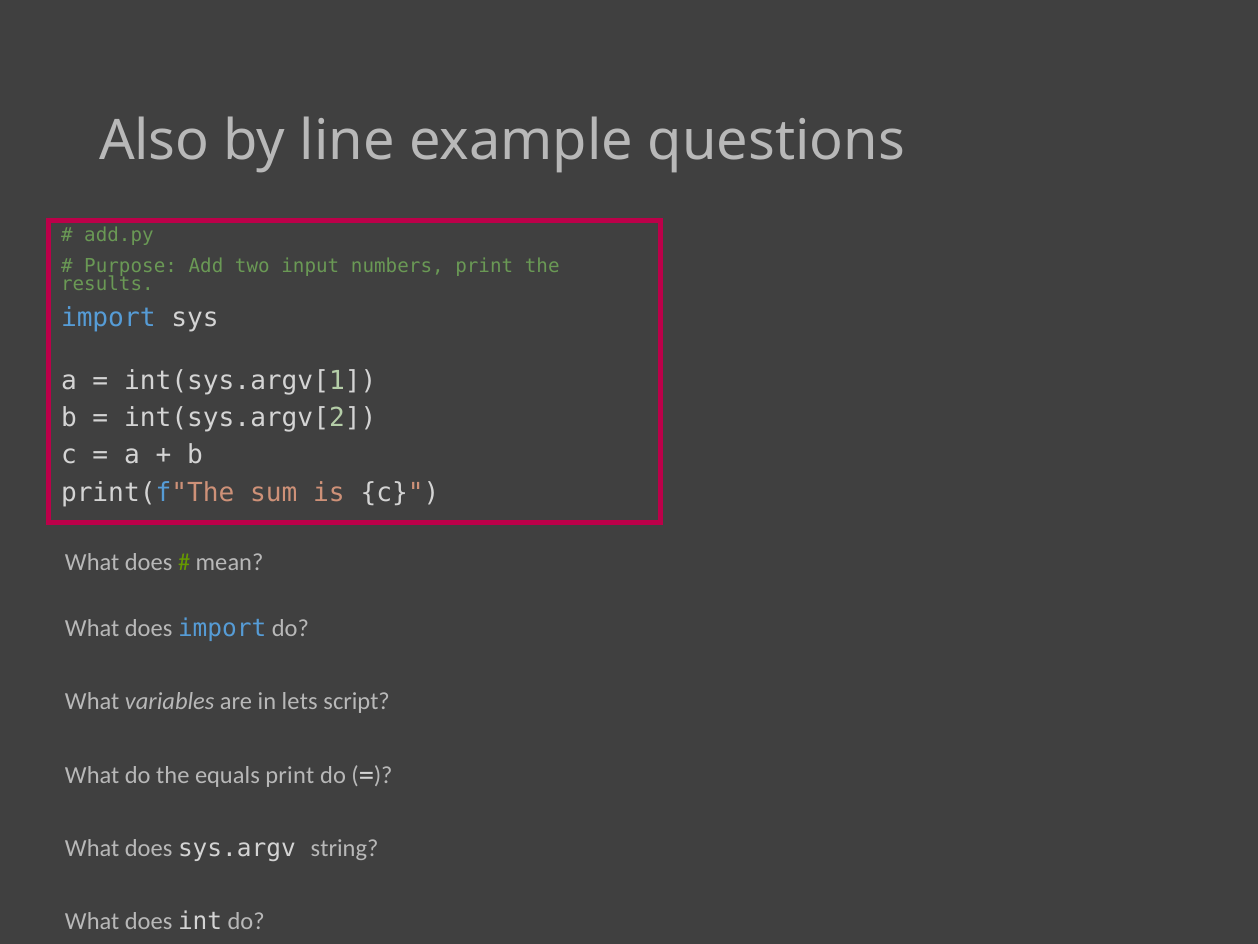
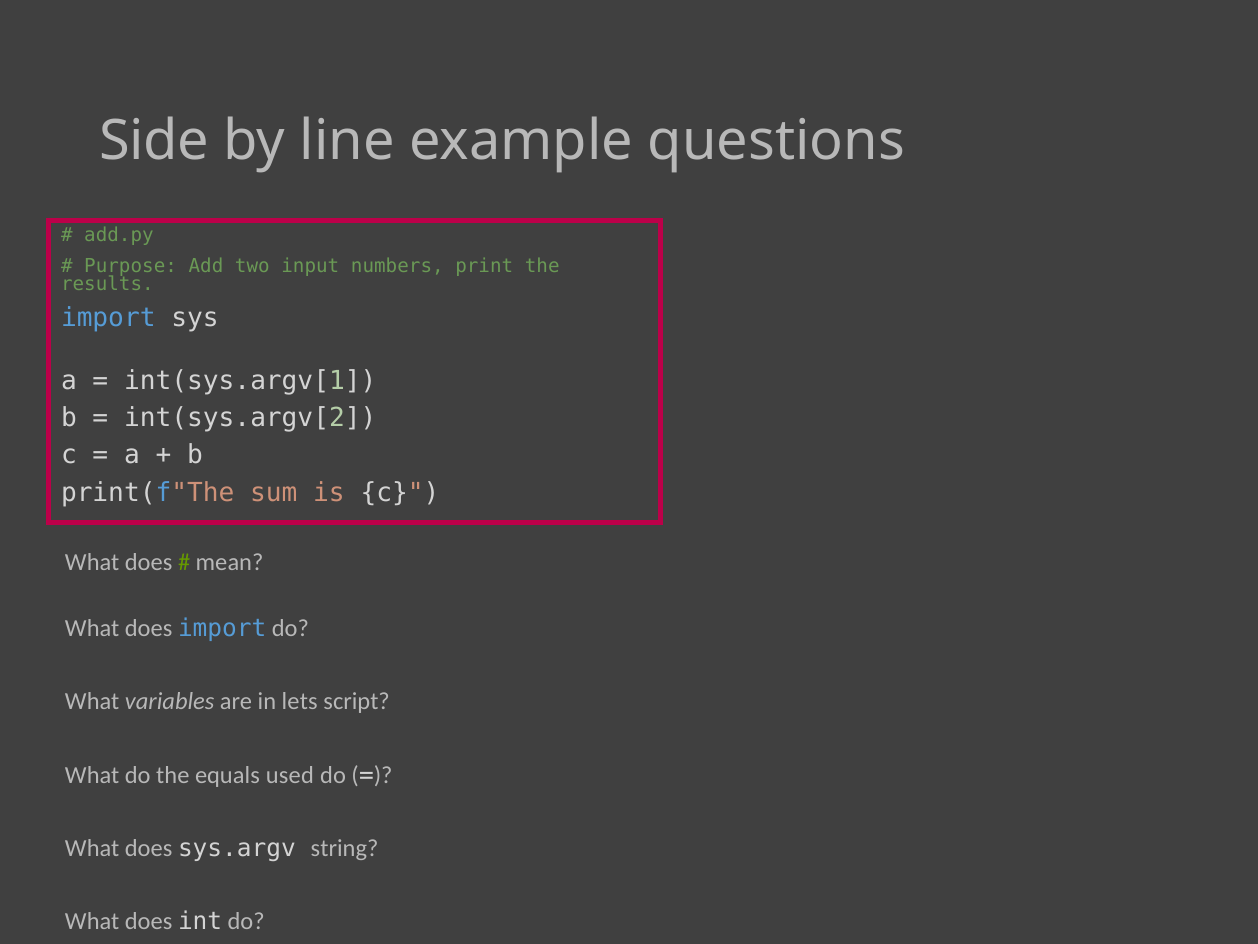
Also: Also -> Side (154, 141)
equals print: print -> used (290, 775)
